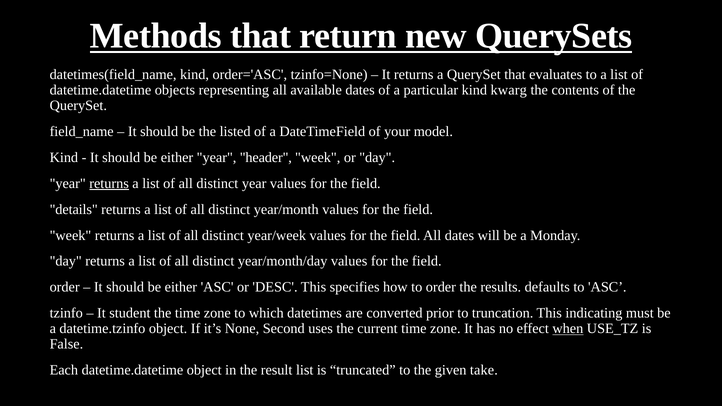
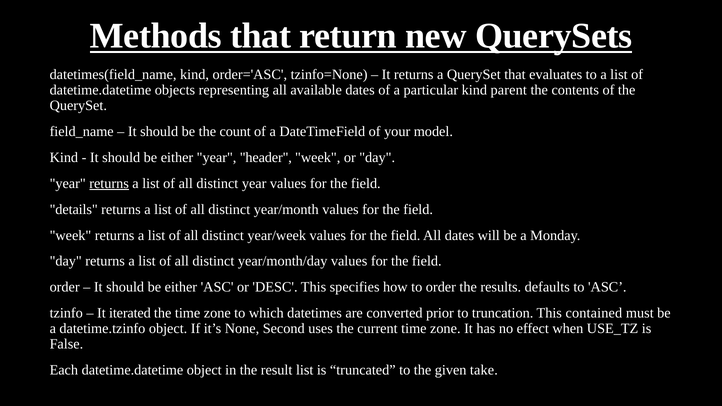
kwarg: kwarg -> parent (509, 90)
listed: listed -> count (235, 132)
student: student -> iterated (130, 313)
indicating: indicating -> contained (594, 313)
when underline: present -> none (568, 329)
